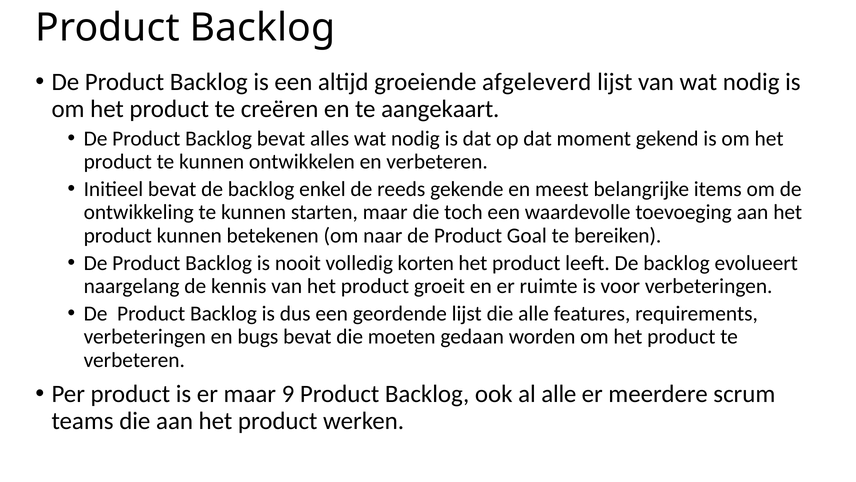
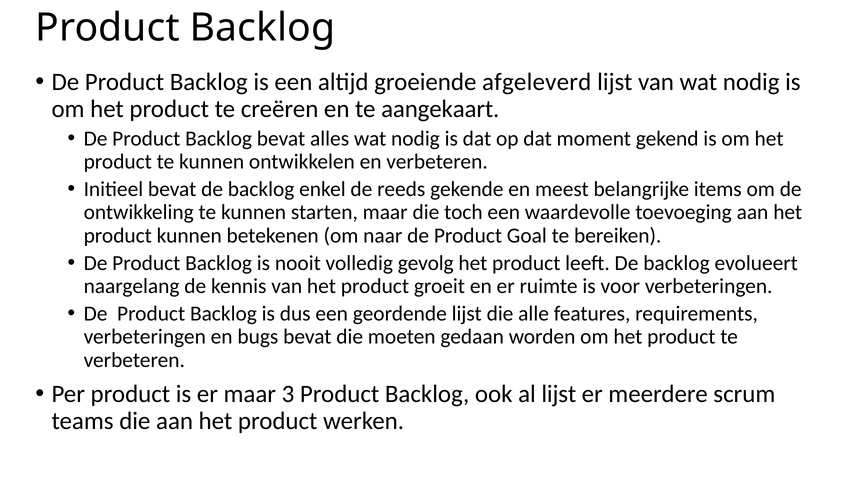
korten: korten -> gevolg (426, 263)
9: 9 -> 3 (288, 394)
al alle: alle -> lijst (559, 394)
